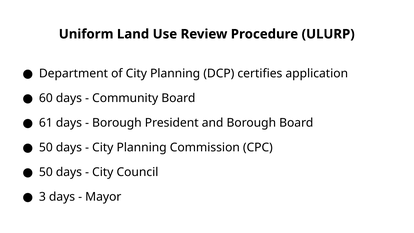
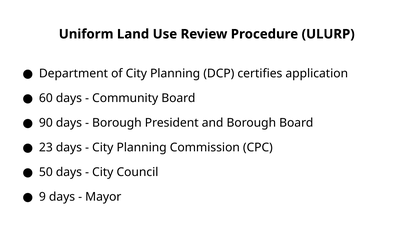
61: 61 -> 90 (46, 123)
50: 50 -> 23 (46, 147)
3: 3 -> 9 (42, 197)
